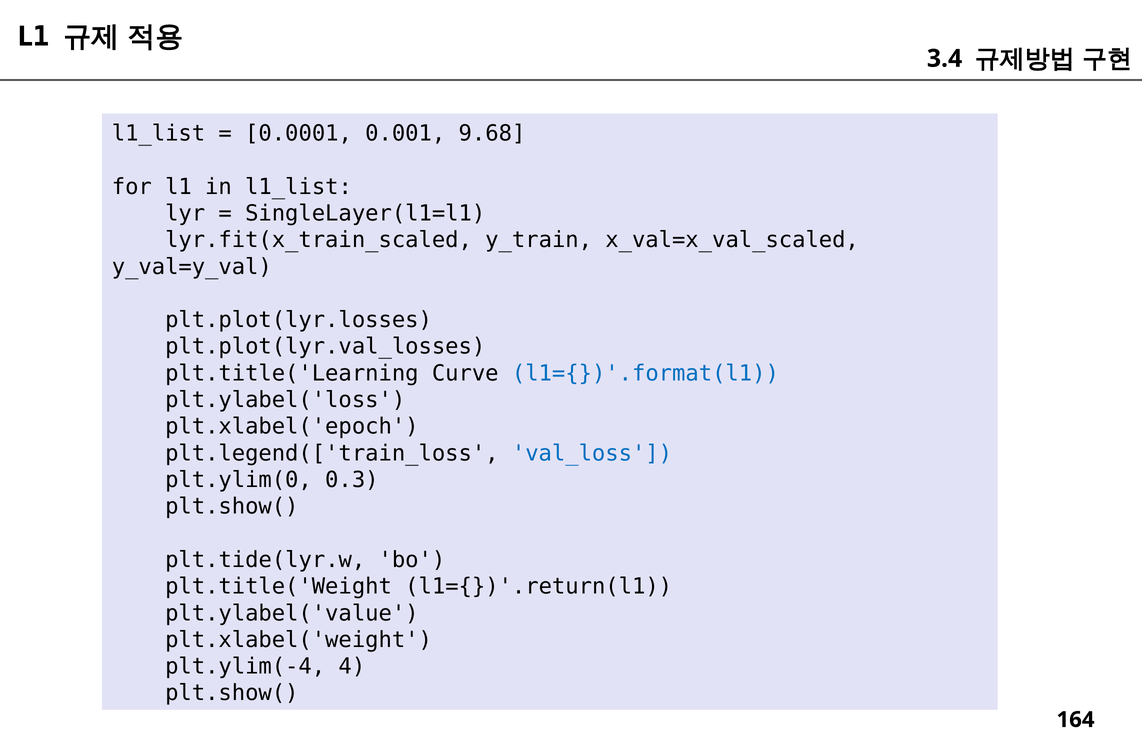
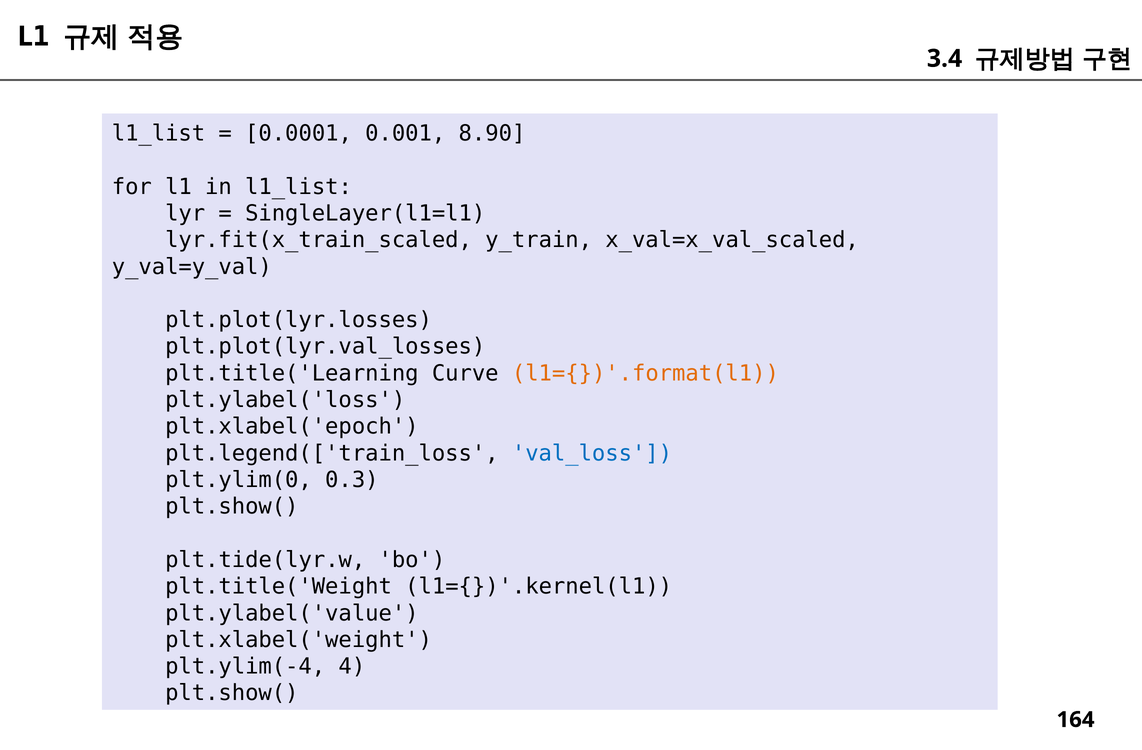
9.68: 9.68 -> 8.90 (492, 133)
l1={})'.format(l1 colour: blue -> orange (645, 373)
l1={})'.return(l1: l1={})'.return(l1 -> l1={})'.kernel(l1 (539, 587)
